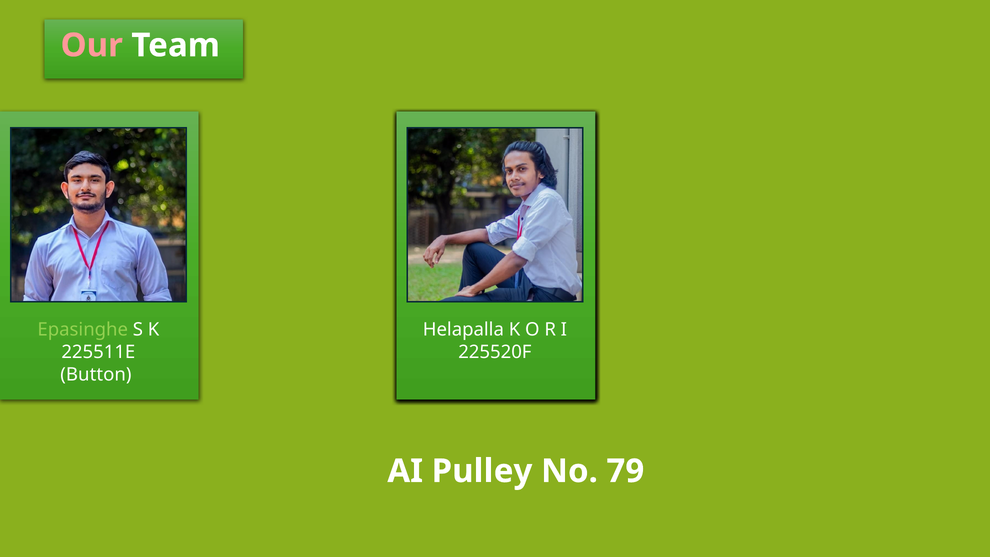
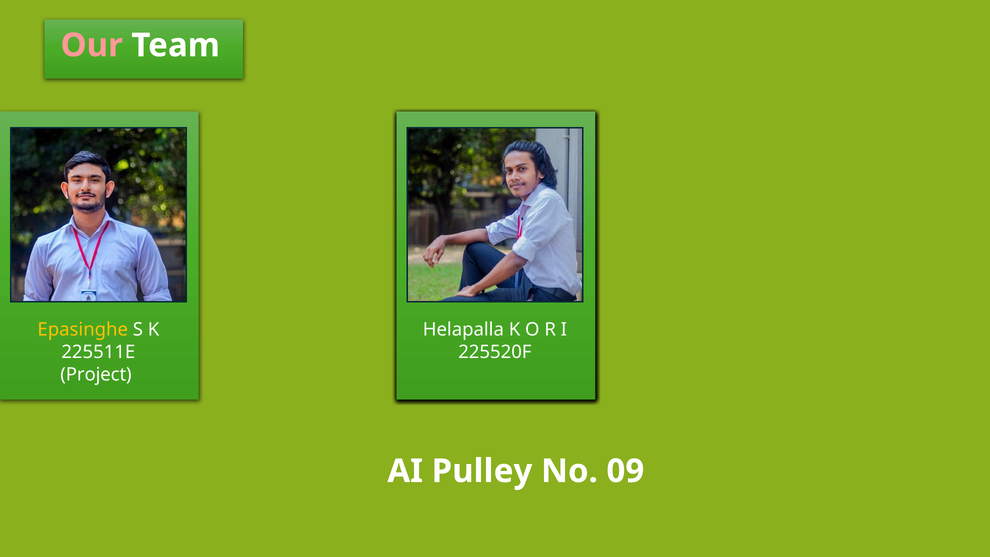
Epasinghe colour: light green -> yellow (83, 330)
Button: Button -> Project (96, 374)
79: 79 -> 09 (625, 471)
